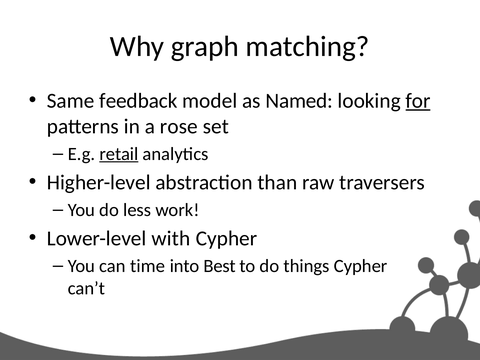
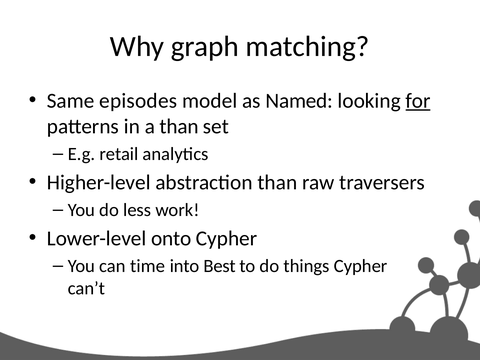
feedback: feedback -> episodes (138, 101)
a rose: rose -> than (179, 126)
retail underline: present -> none (119, 154)
with: with -> onto (171, 238)
